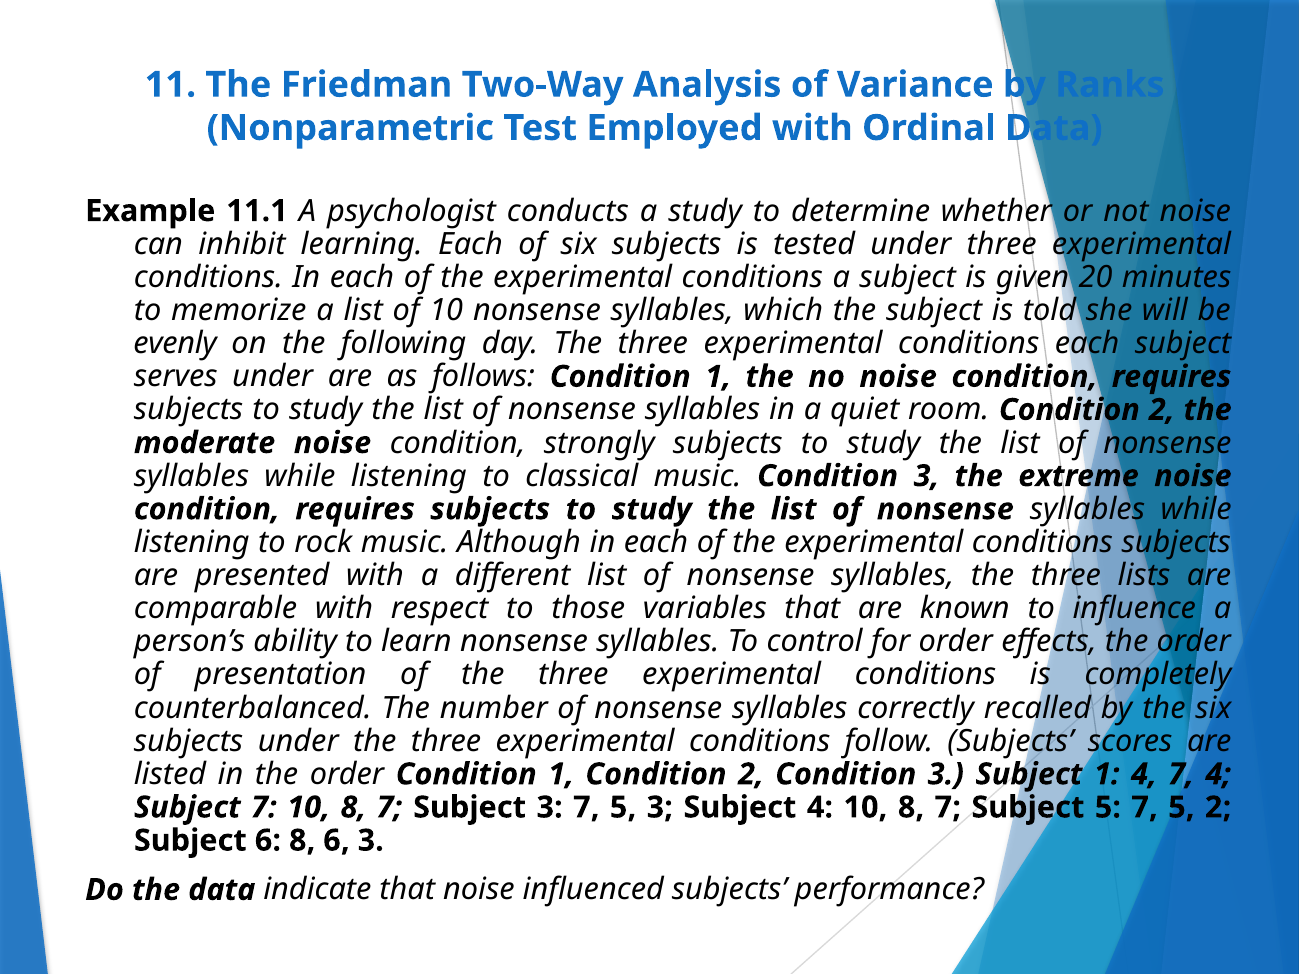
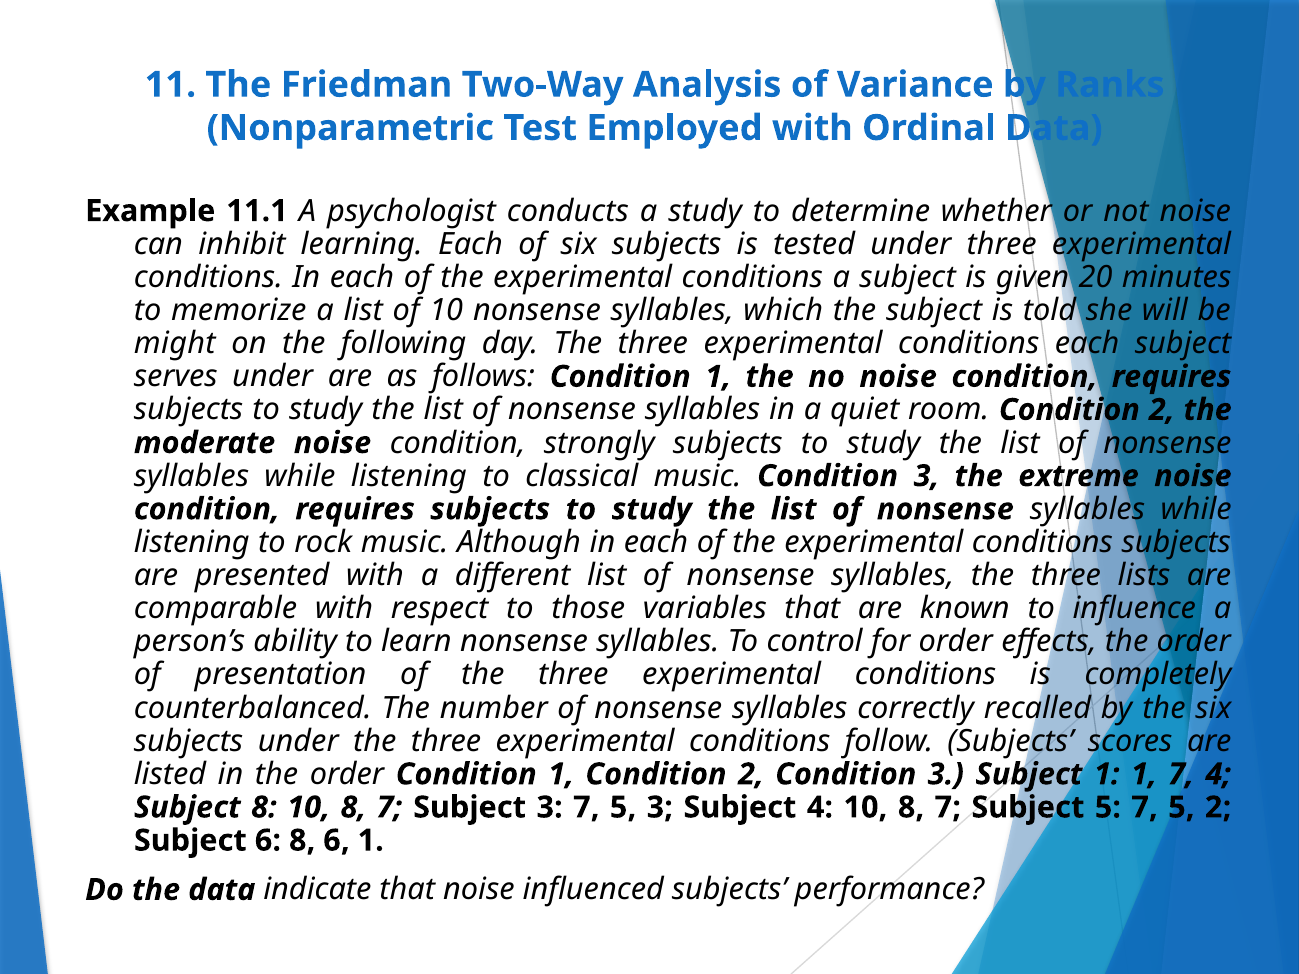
evenly: evenly -> might (175, 344)
1 4: 4 -> 1 (1144, 774)
Subject 7: 7 -> 8 (264, 808)
6 3: 3 -> 1 (371, 841)
